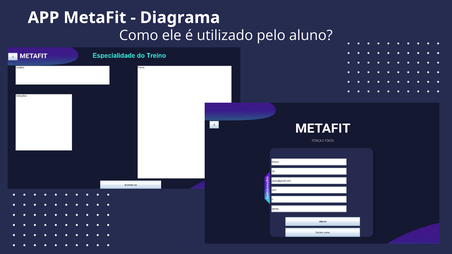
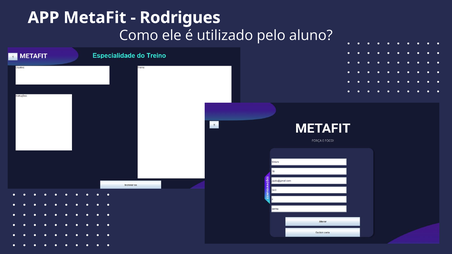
Diagrama: Diagrama -> Rodrigues (180, 18)
